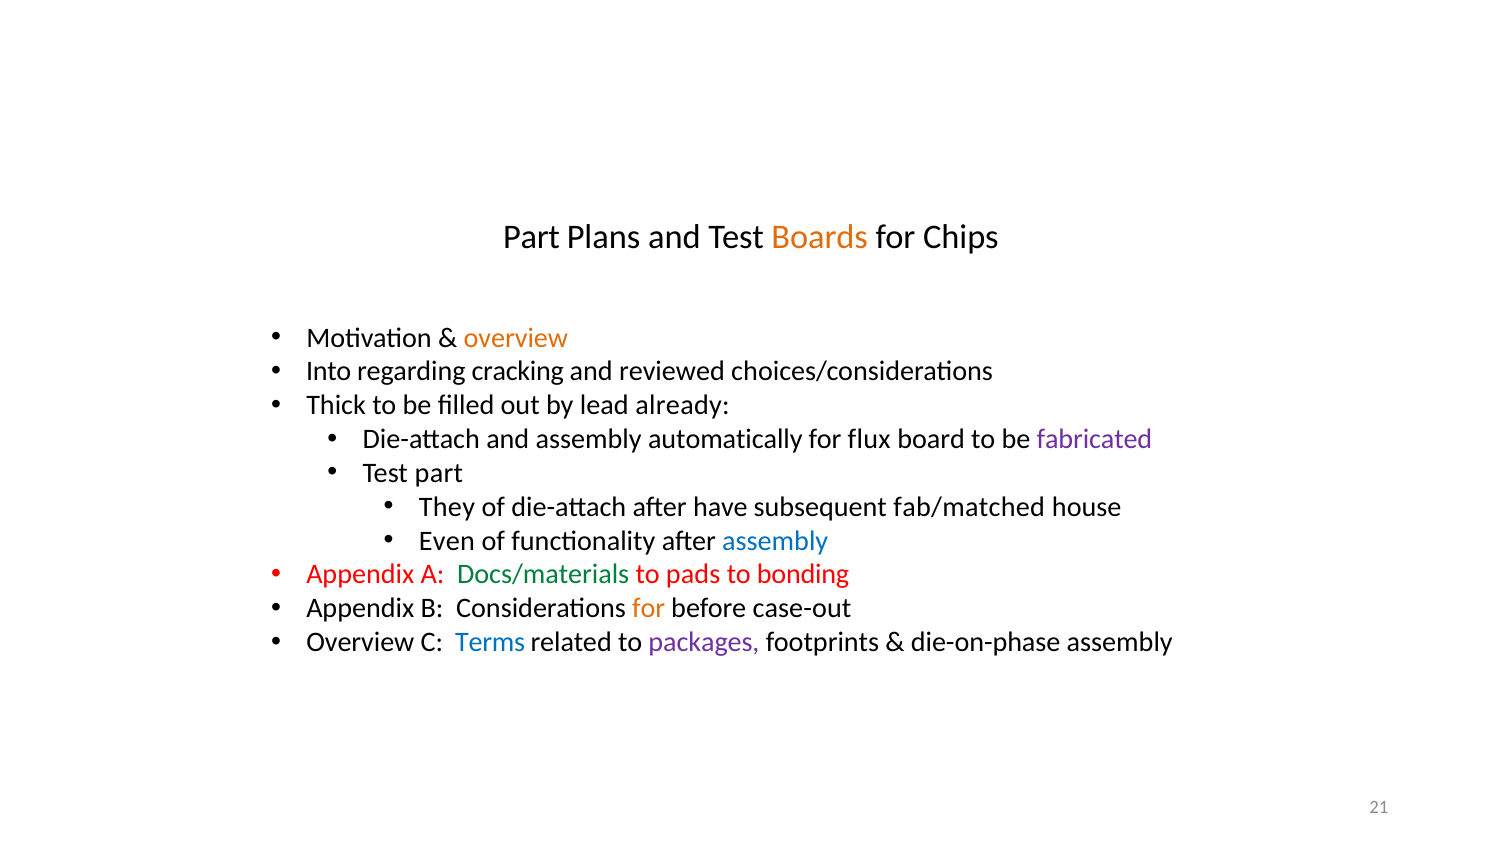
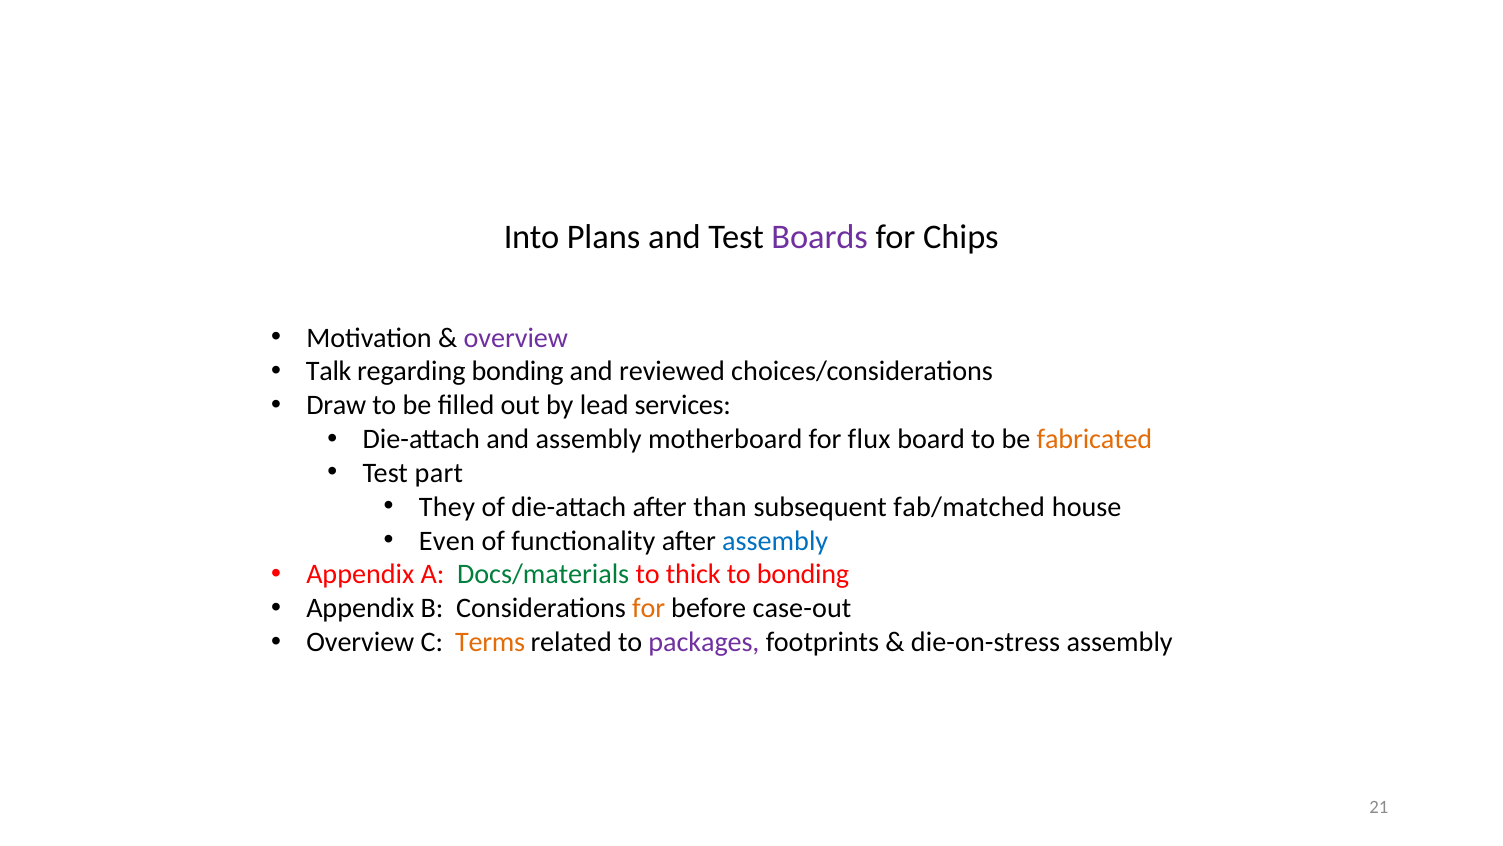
Part: Part -> Into (532, 237)
Boards colour: orange -> purple (820, 237)
overview colour: orange -> purple (516, 338)
Into: Into -> Talk (329, 371)
regarding cracking: cracking -> bonding (518, 371)
Thick: Thick -> Draw (336, 405)
already: already -> services (683, 405)
automatically: automatically -> motherboard (725, 439)
fabricated colour: purple -> orange (1094, 439)
have: have -> than (720, 507)
pads: pads -> thick (693, 574)
Terms colour: blue -> orange (490, 642)
die-on-phase: die-on-phase -> die-on-stress (986, 642)
